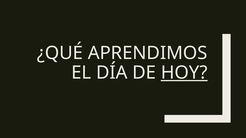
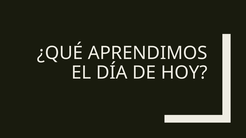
HOY underline: present -> none (184, 73)
